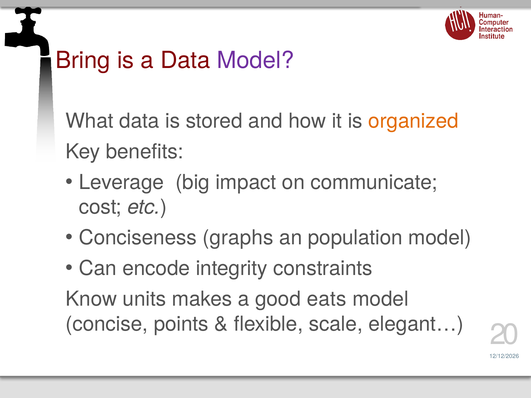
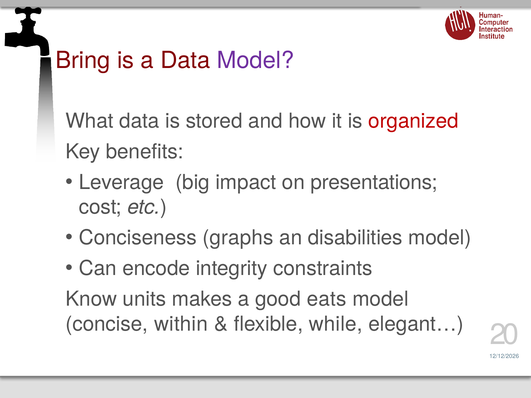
organized colour: orange -> red (413, 121)
communicate: communicate -> presentations (374, 182)
population: population -> disabilities (355, 238)
points: points -> within (181, 324)
scale: scale -> while (336, 324)
